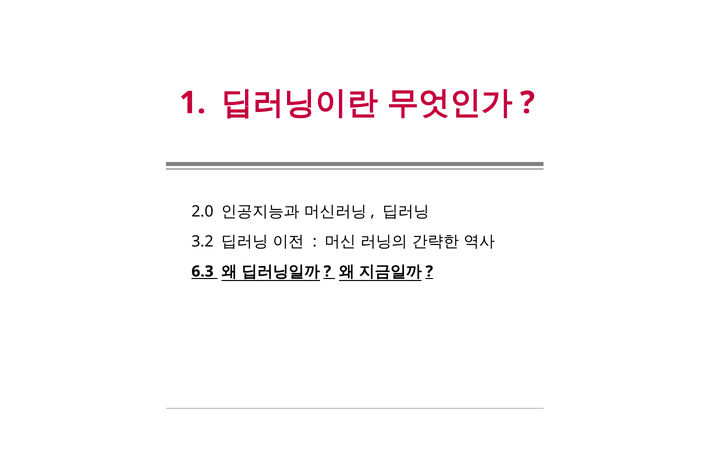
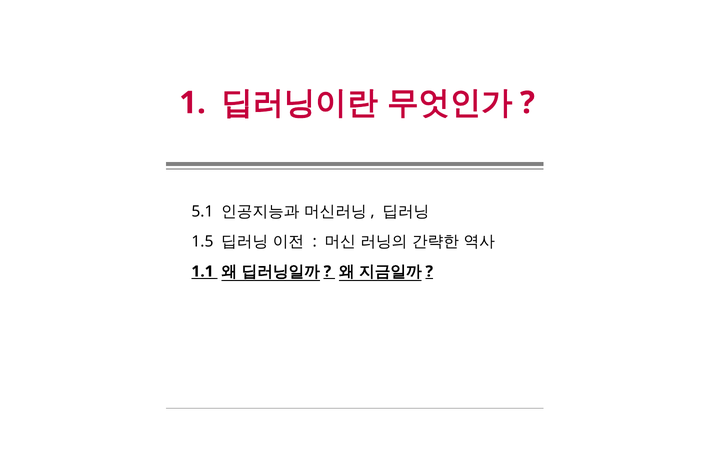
2.0: 2.0 -> 5.1 (202, 211)
3.2: 3.2 -> 1.5 (202, 241)
6.3: 6.3 -> 1.1 (203, 271)
